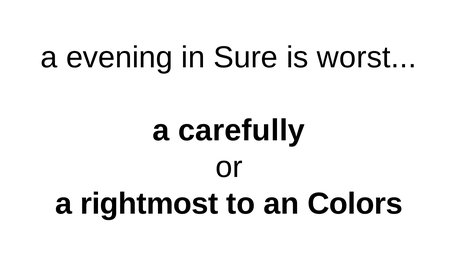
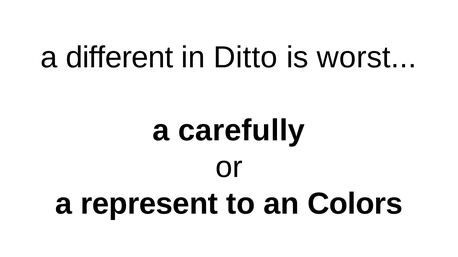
evening: evening -> different (120, 58)
Sure: Sure -> Ditto (246, 58)
rightmost: rightmost -> represent (149, 204)
